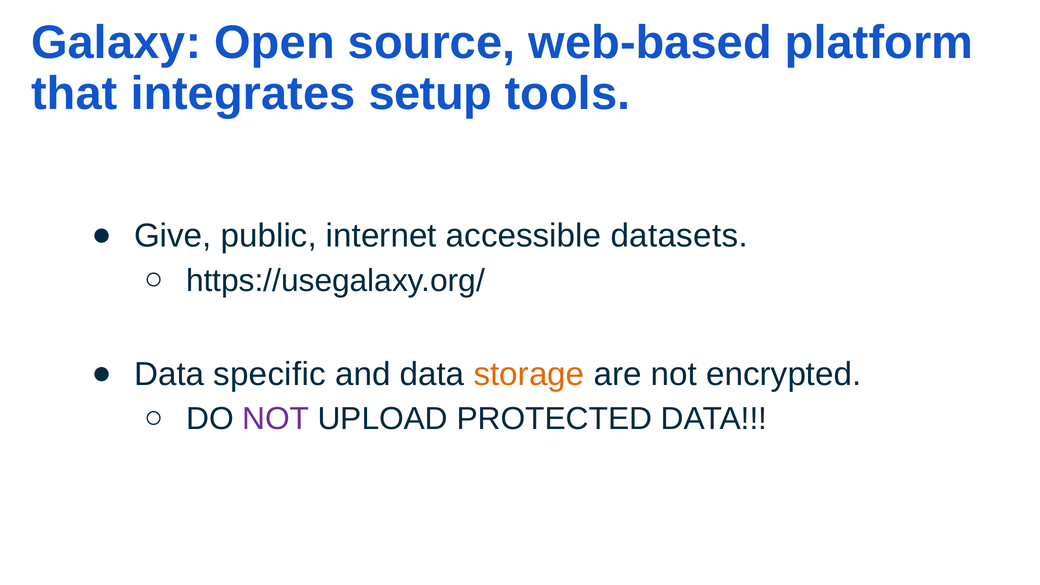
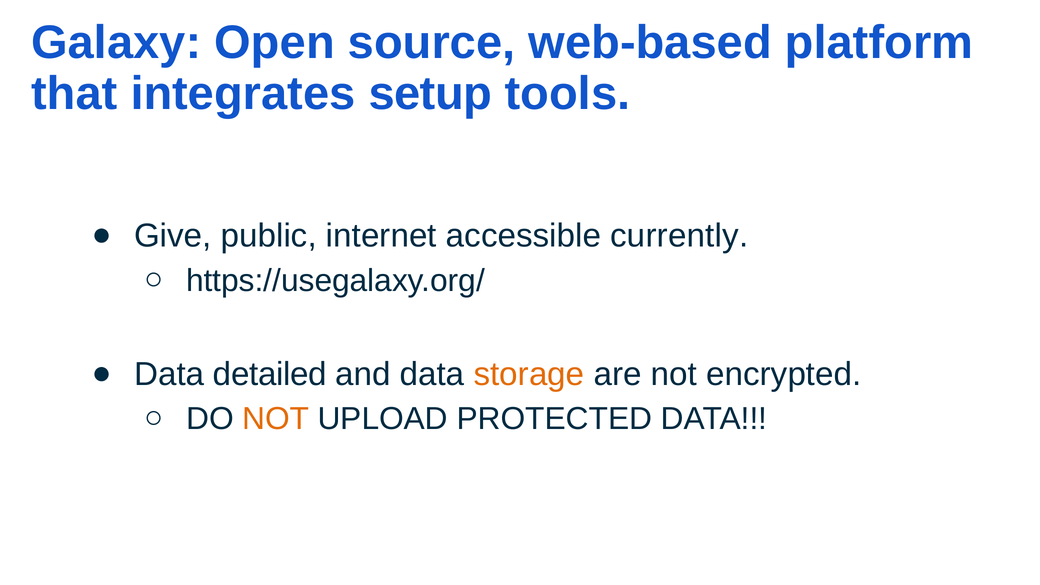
datasets: datasets -> currently (679, 236)
specific: specific -> detailed (270, 374)
NOT colour: purple -> orange (276, 419)
